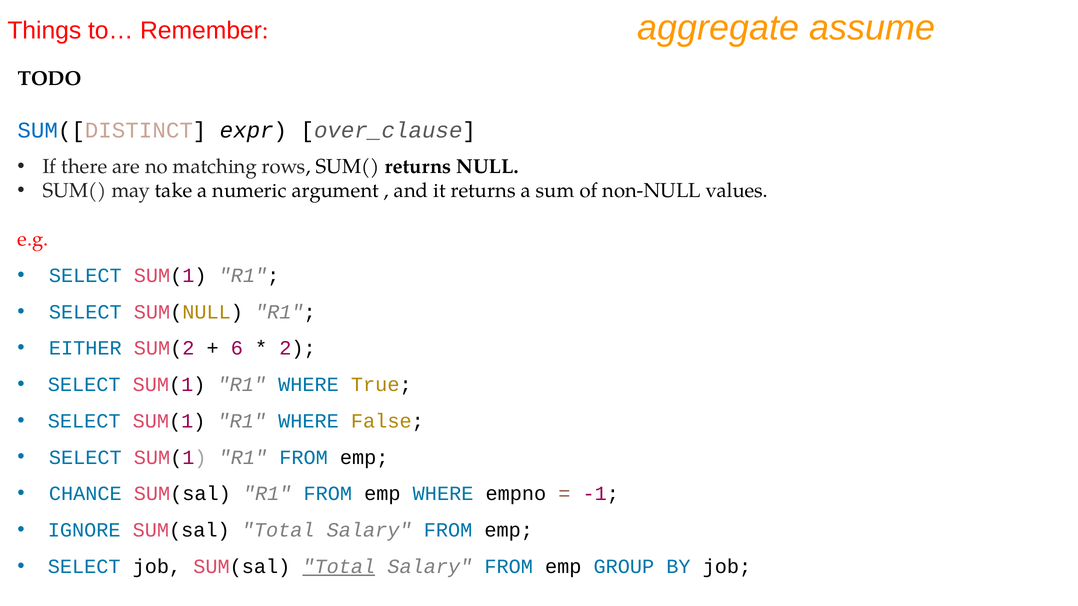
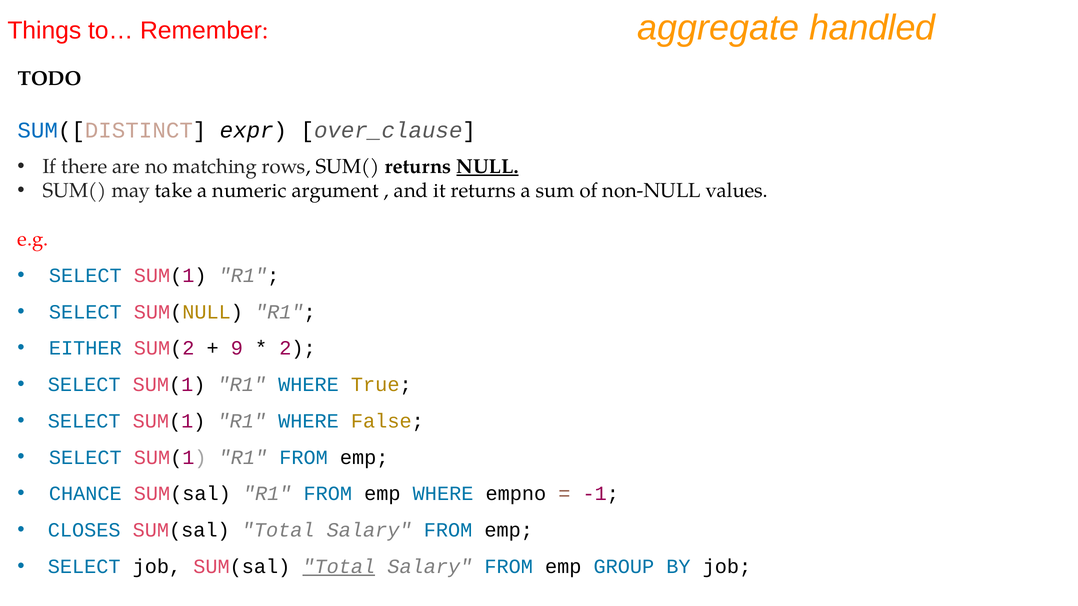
assume: assume -> handled (872, 28)
NULL underline: none -> present (487, 167)
6: 6 -> 9 (237, 349)
IGNORE: IGNORE -> CLOSES (84, 530)
